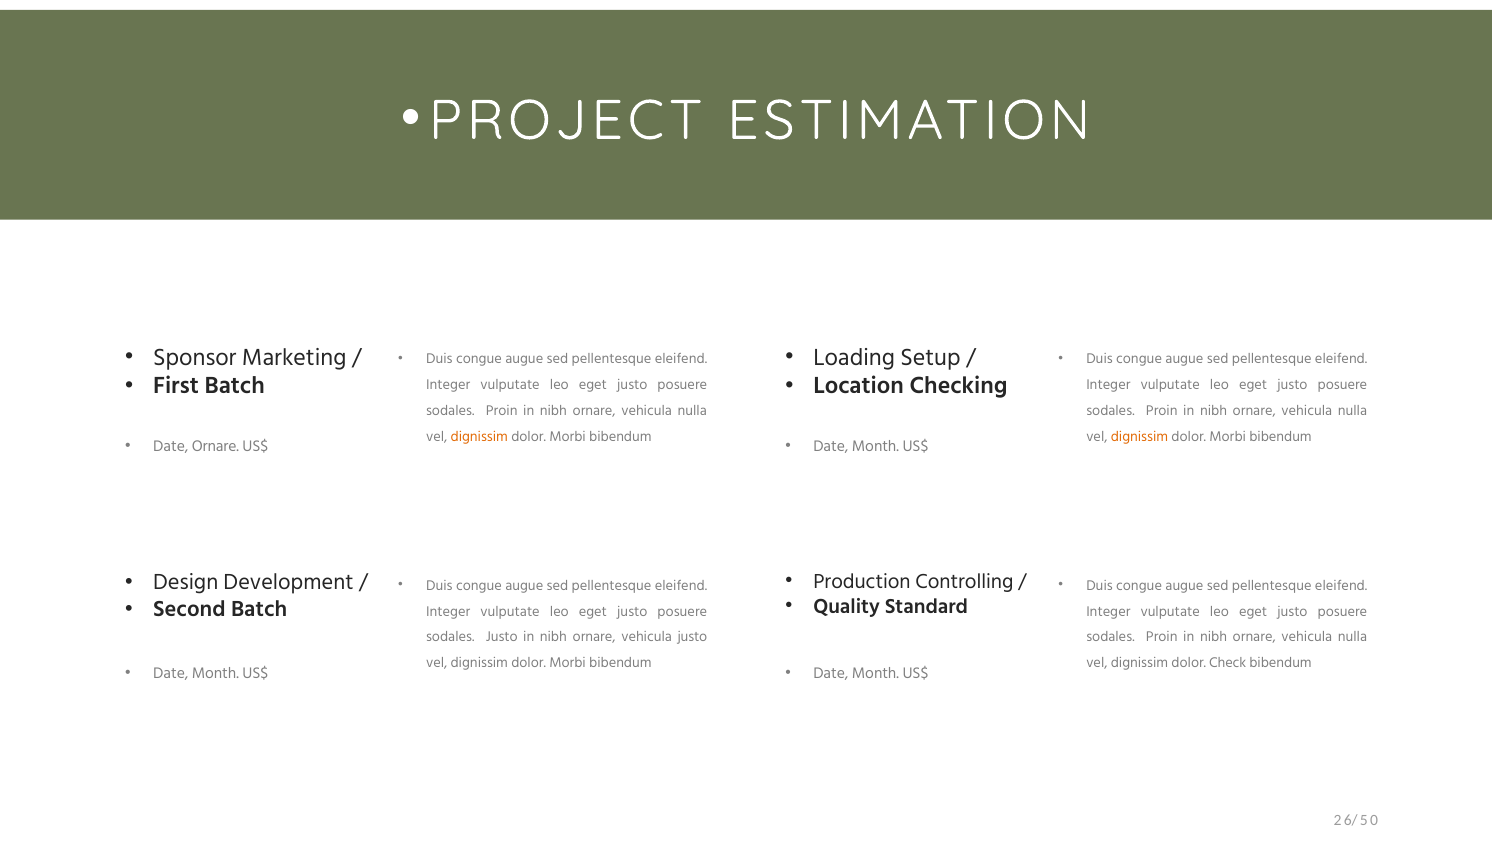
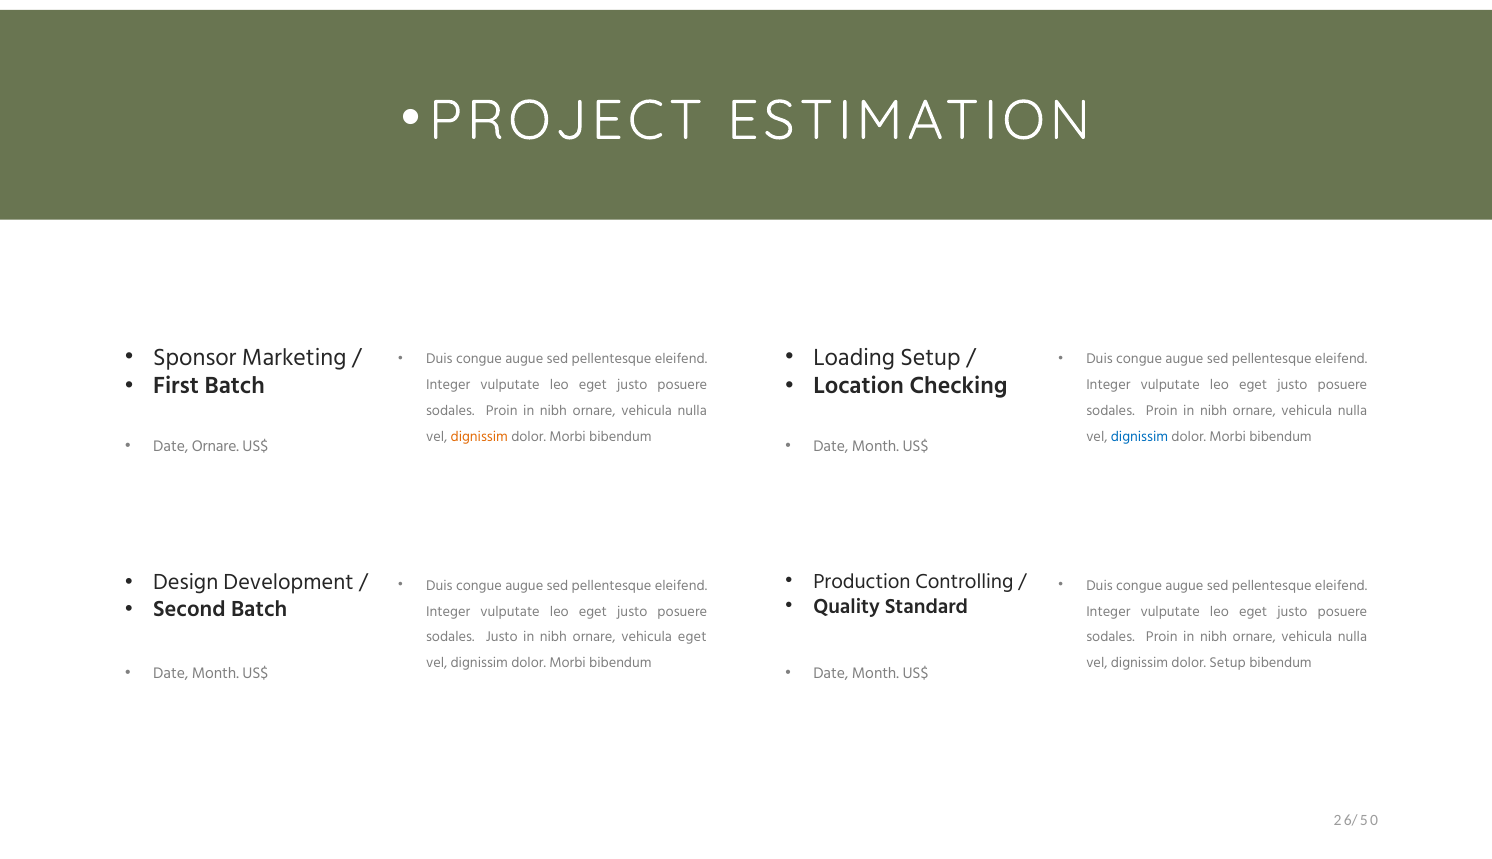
dignissim colour: orange -> blue (1139, 437)
vehicula justo: justo -> eget (692, 637)
dolor Check: Check -> Setup (1228, 663)
